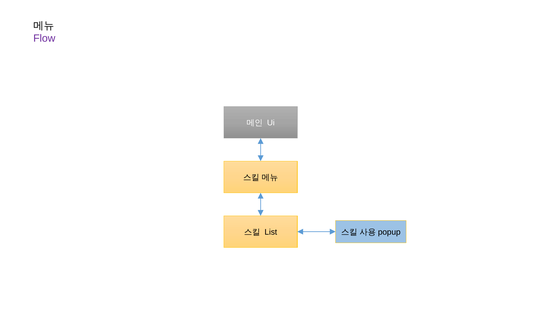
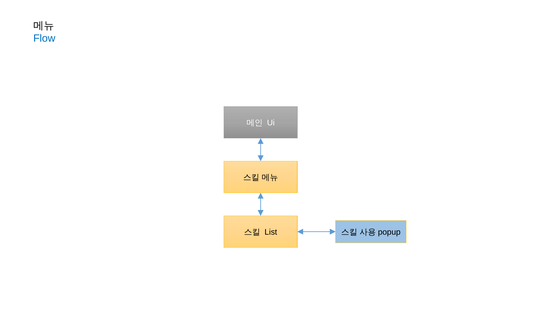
Flow colour: purple -> blue (44, 38)
